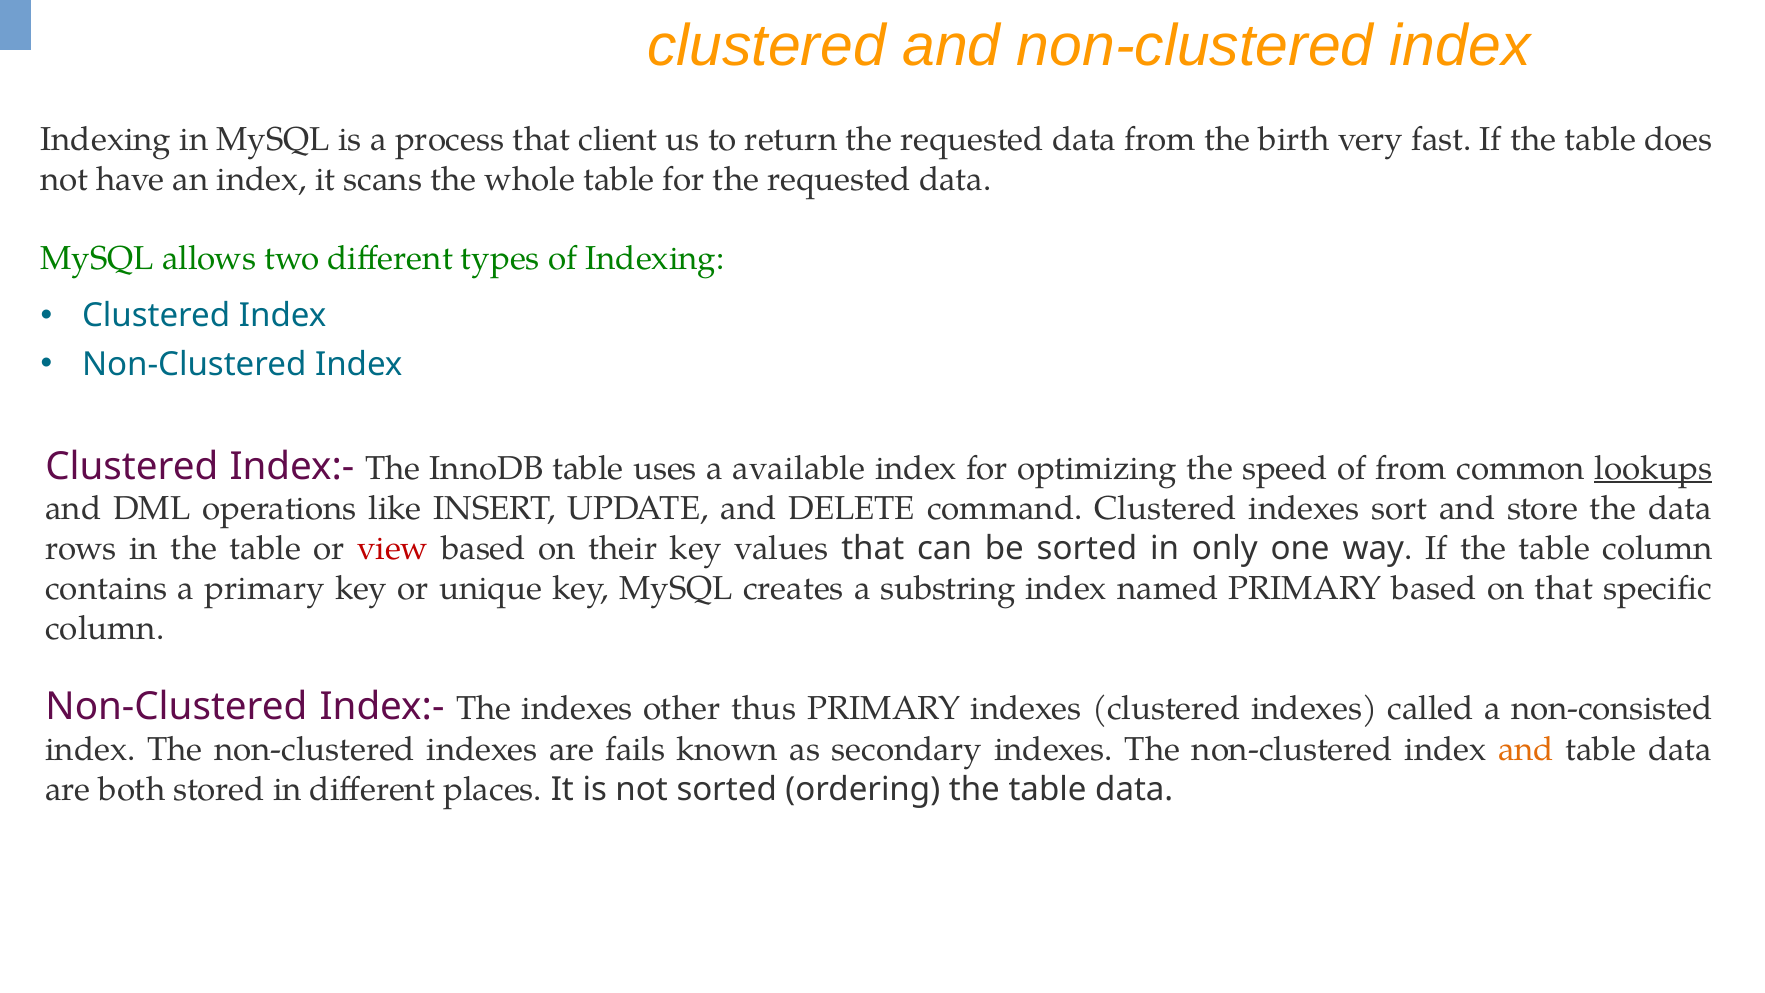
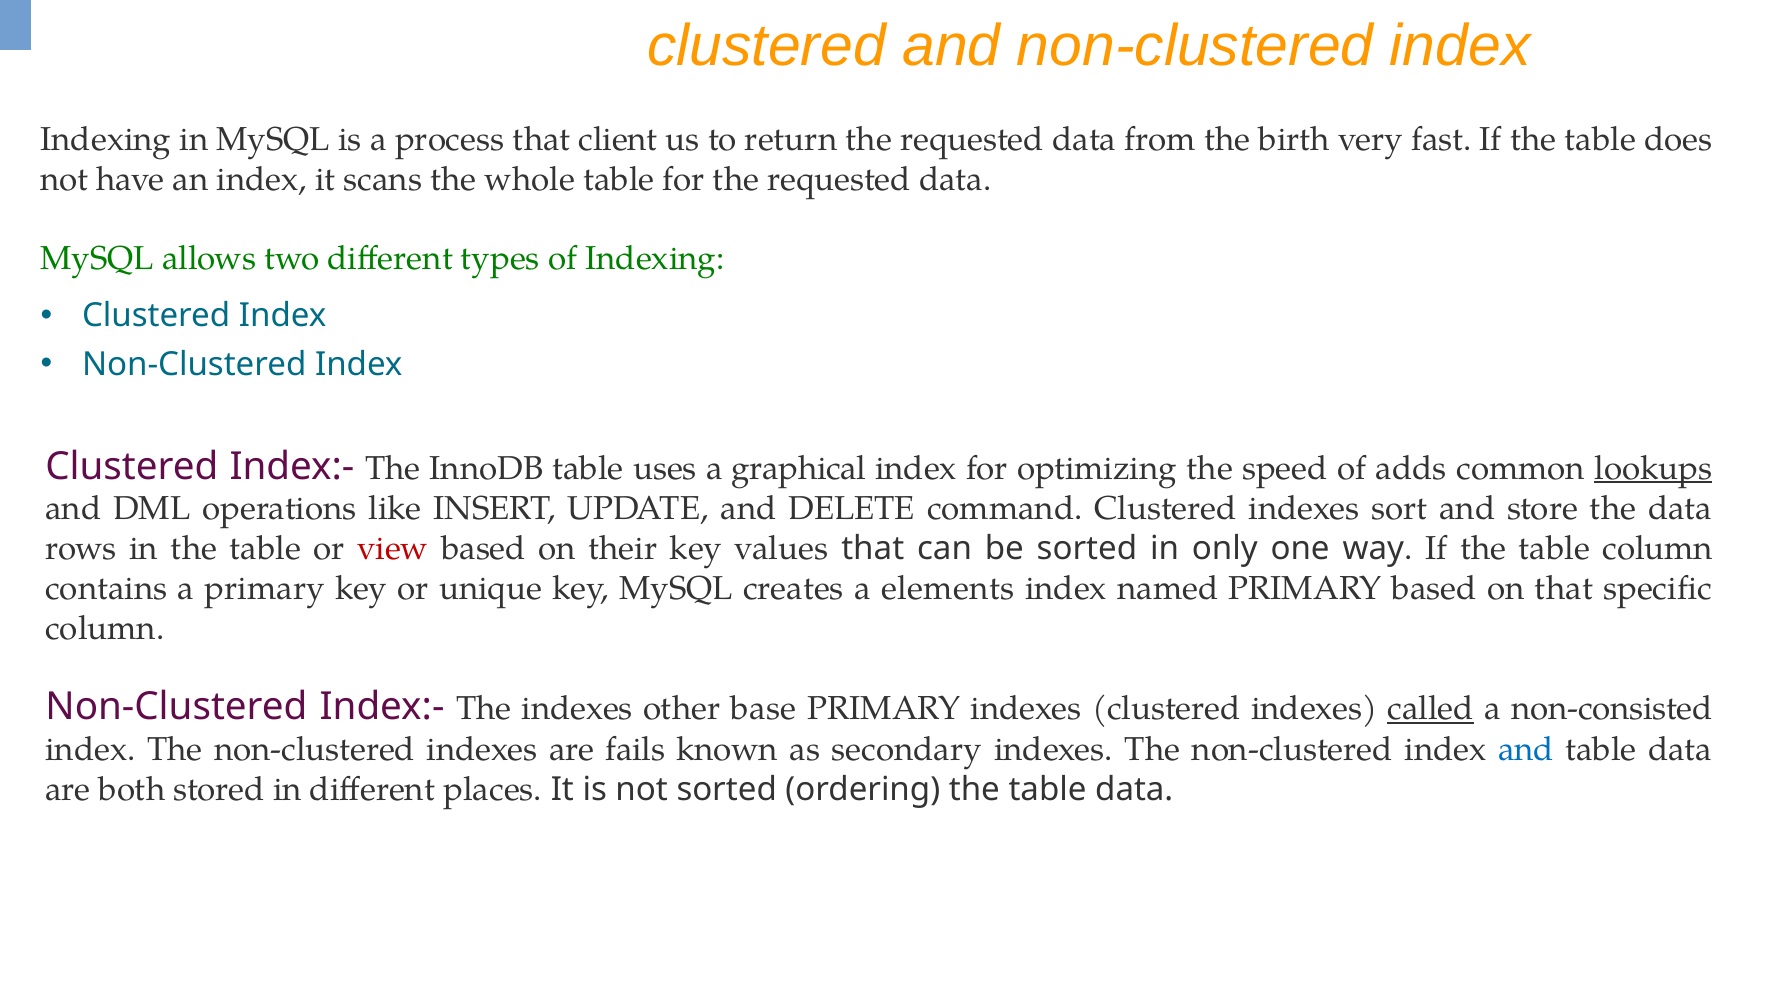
available: available -> graphical (799, 468)
of from: from -> adds (1411, 468)
substring: substring -> elements (948, 588)
thus: thus -> base (764, 708)
called underline: none -> present (1431, 708)
and colour: orange -> blue (1526, 749)
